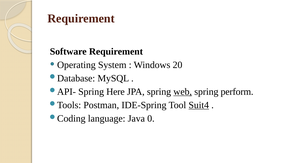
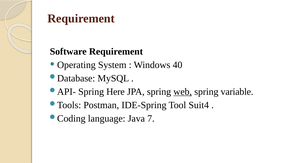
20: 20 -> 40 (178, 65)
perform: perform -> variable (237, 91)
Suit4 underline: present -> none (199, 105)
0: 0 -> 7 (151, 118)
